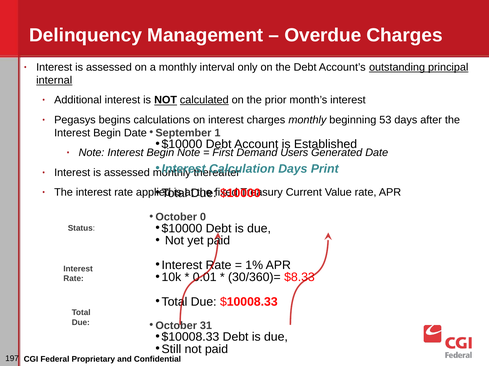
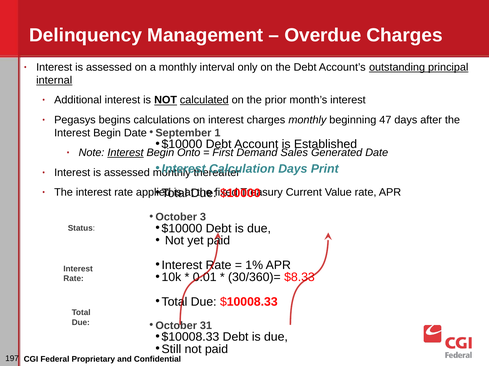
53: 53 -> 47 (385, 120)
Interest underline: none -> present (126, 153)
Begin Note: Note -> Onto (189, 153)
Users: Users -> Sales (294, 153)
0: 0 -> 3 (203, 217)
